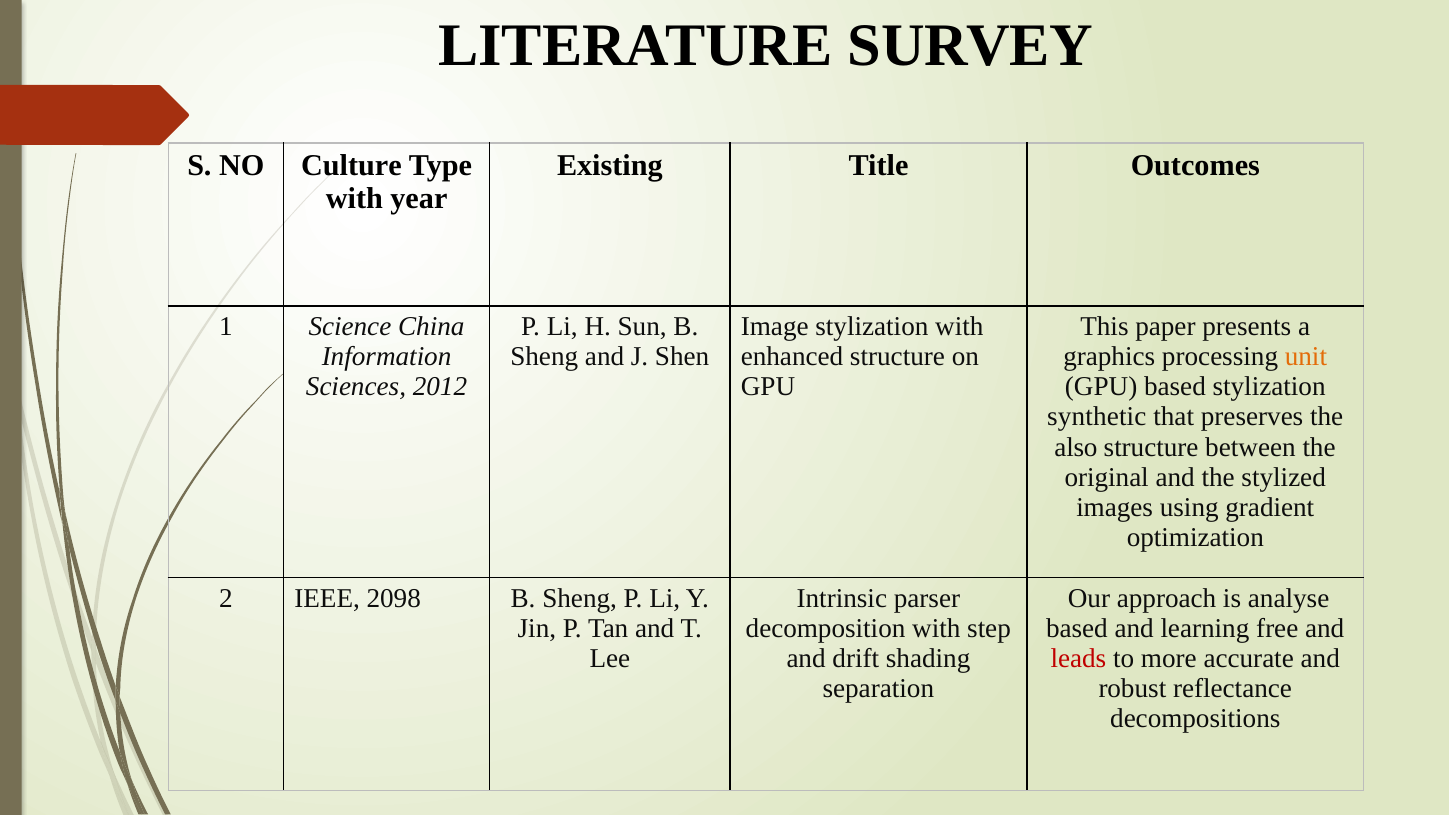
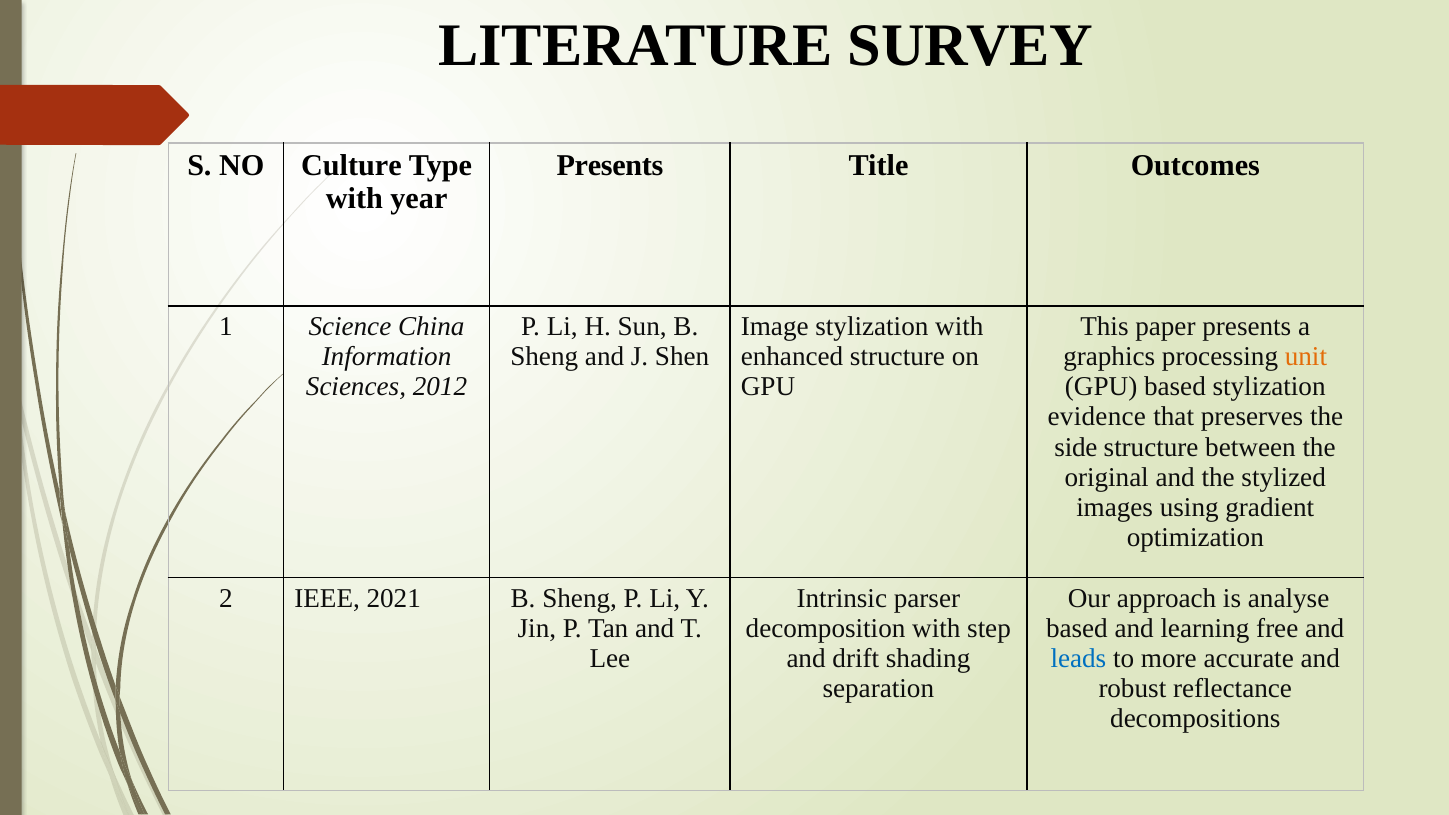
Existing: Existing -> Presents (610, 165)
synthetic: synthetic -> evidence (1097, 417)
also: also -> side (1076, 447)
2098: 2098 -> 2021 (394, 598)
leads colour: red -> blue (1078, 659)
